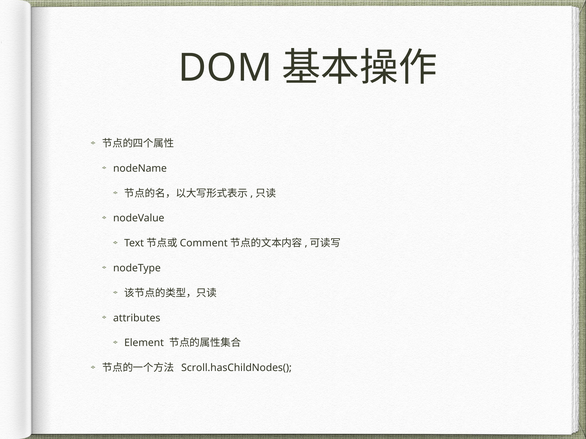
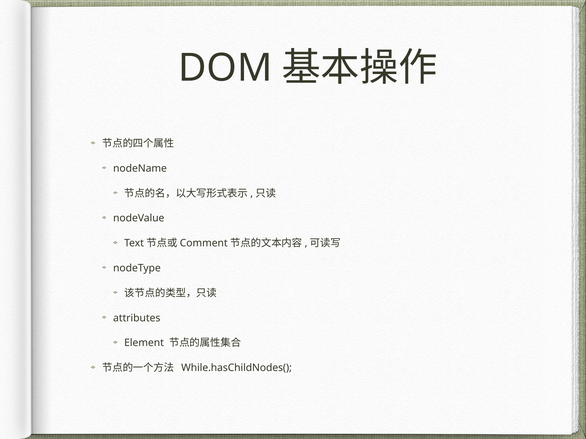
Scroll.hasChildNodes(: Scroll.hasChildNodes( -> While.hasChildNodes( (237, 368)
